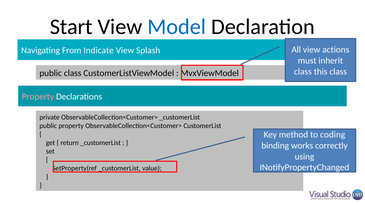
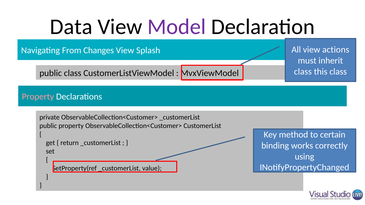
Start: Start -> Data (71, 27)
Model colour: blue -> purple (177, 27)
Indicate: Indicate -> Changes (99, 50)
coding: coding -> certain (333, 135)
